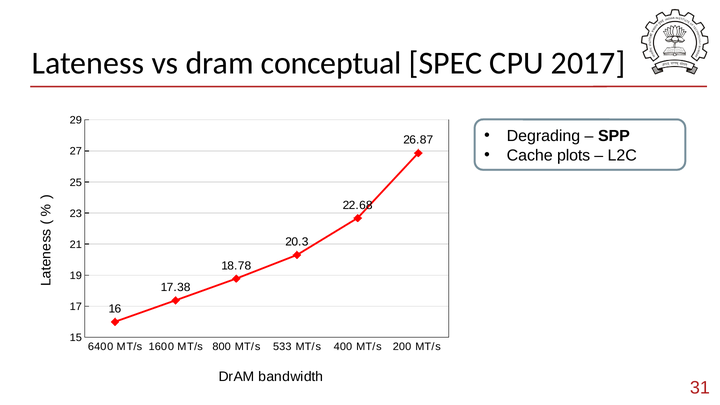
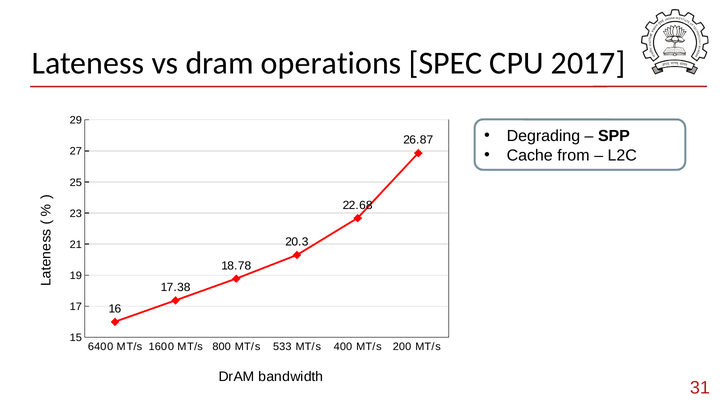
conceptual: conceptual -> operations (331, 63)
plots: plots -> from (573, 155)
